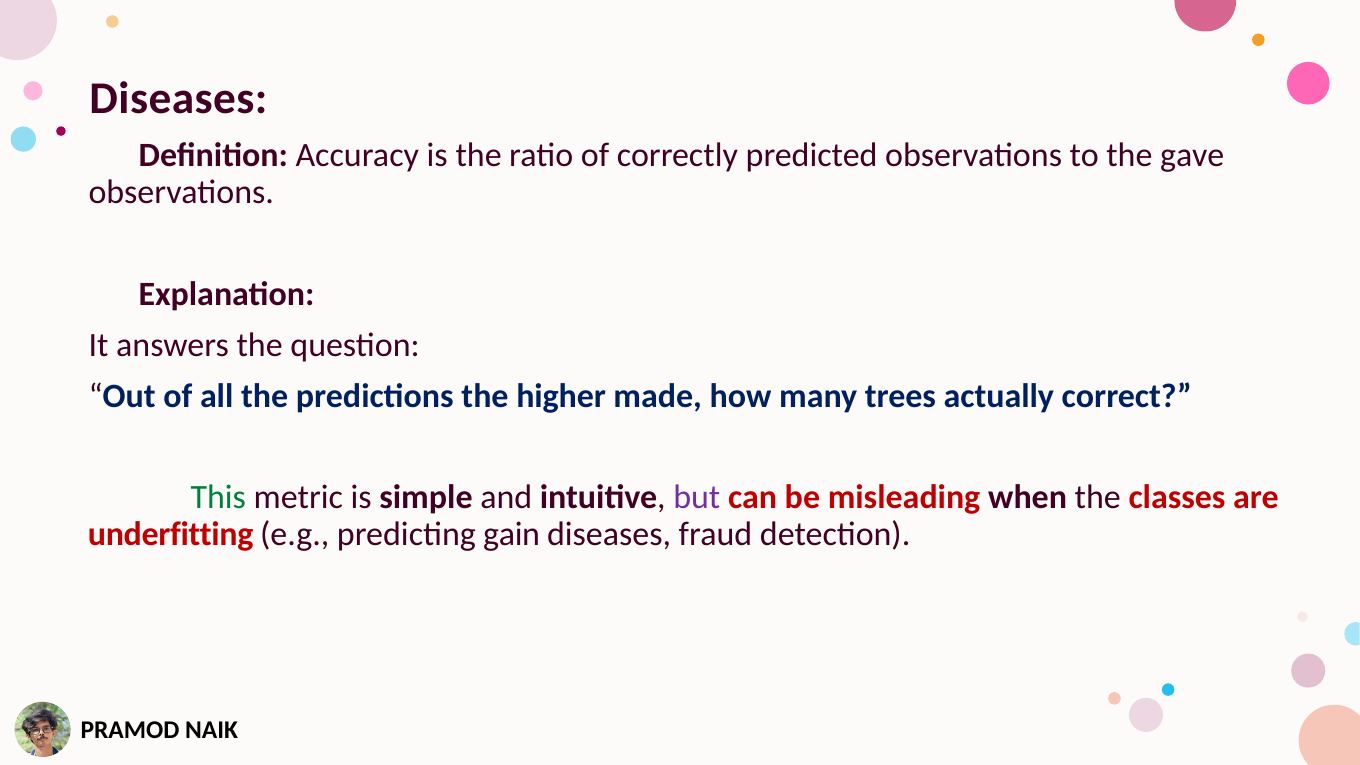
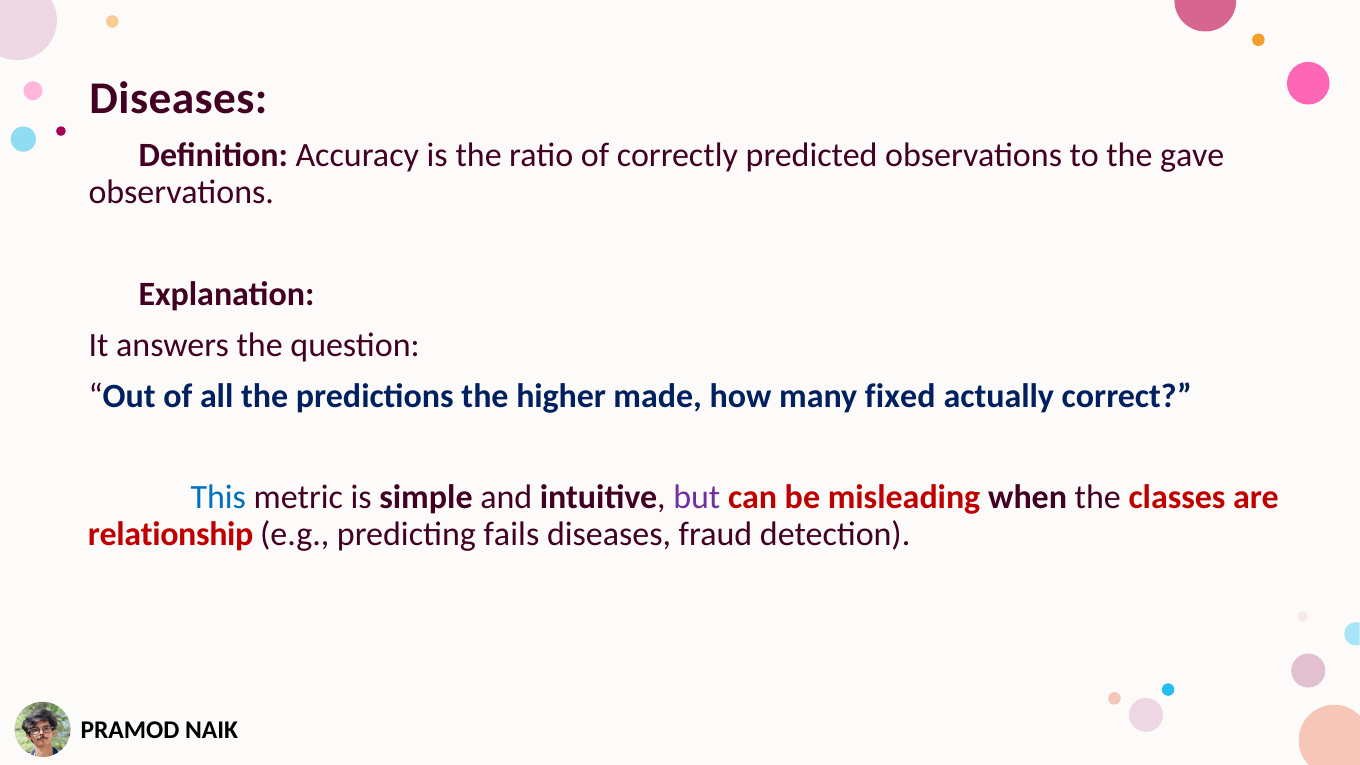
trees: trees -> fixed (900, 396)
This colour: green -> blue (218, 498)
underfitting: underfitting -> relationship (171, 534)
gain: gain -> fails (511, 534)
